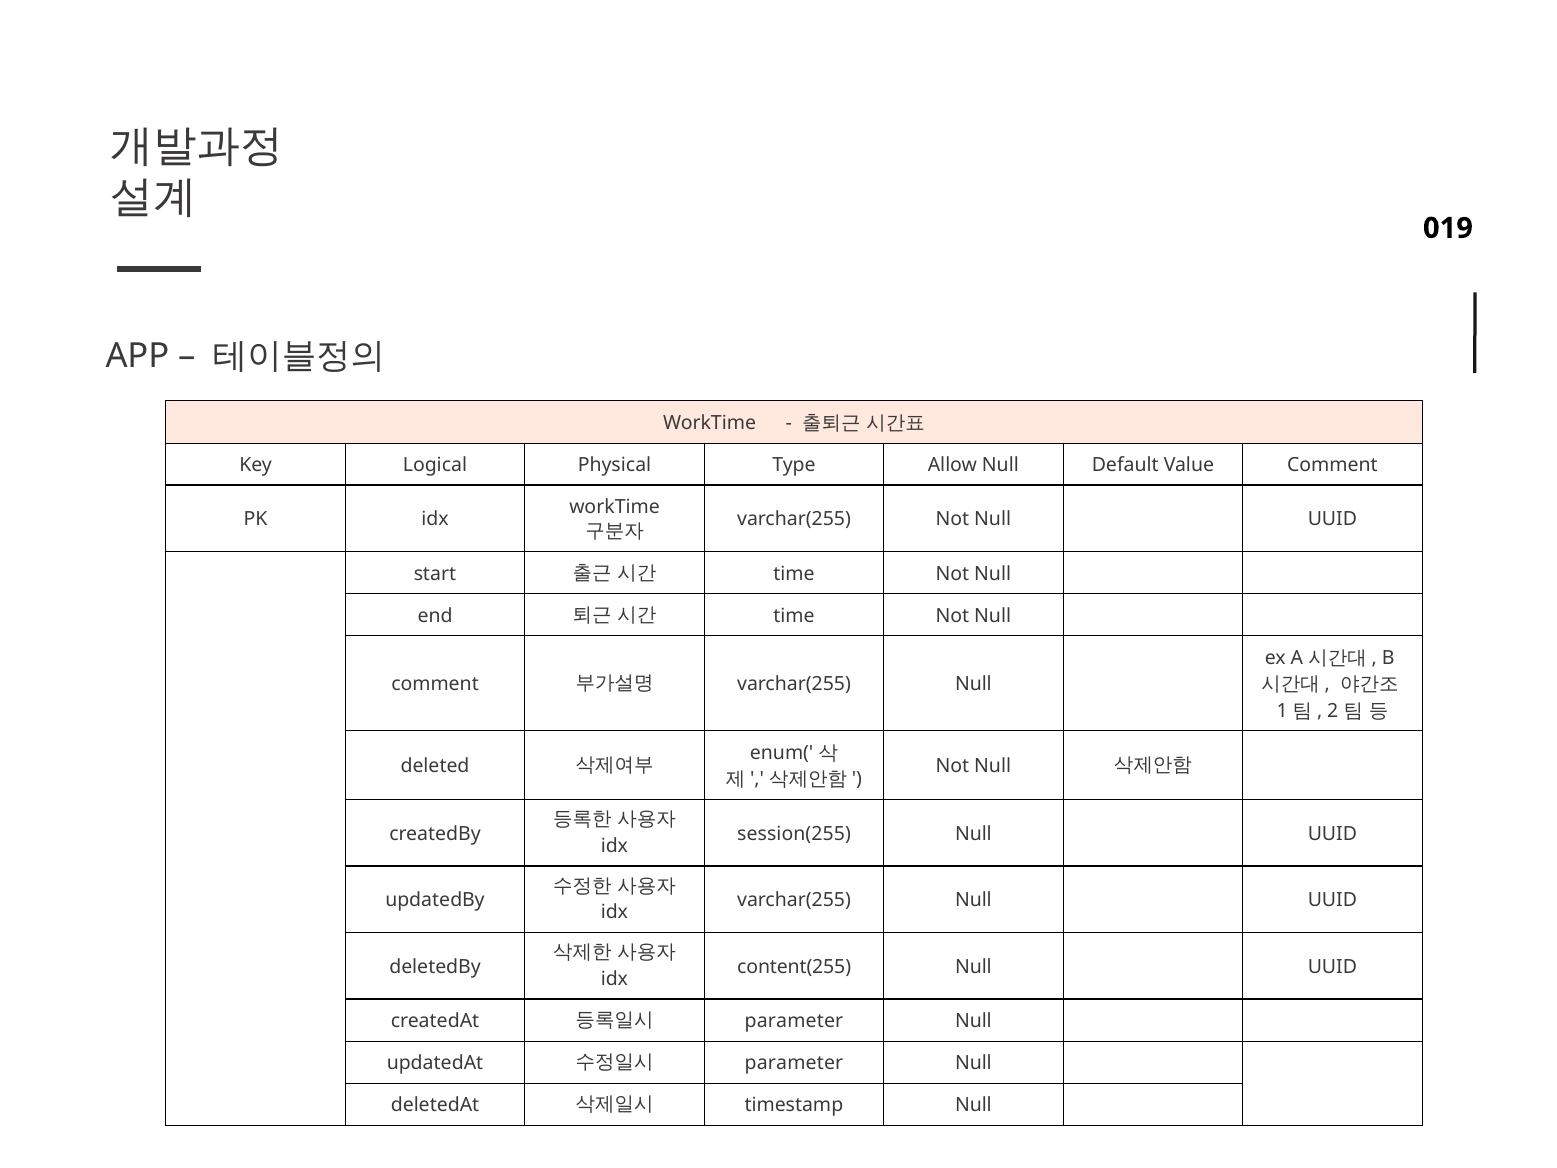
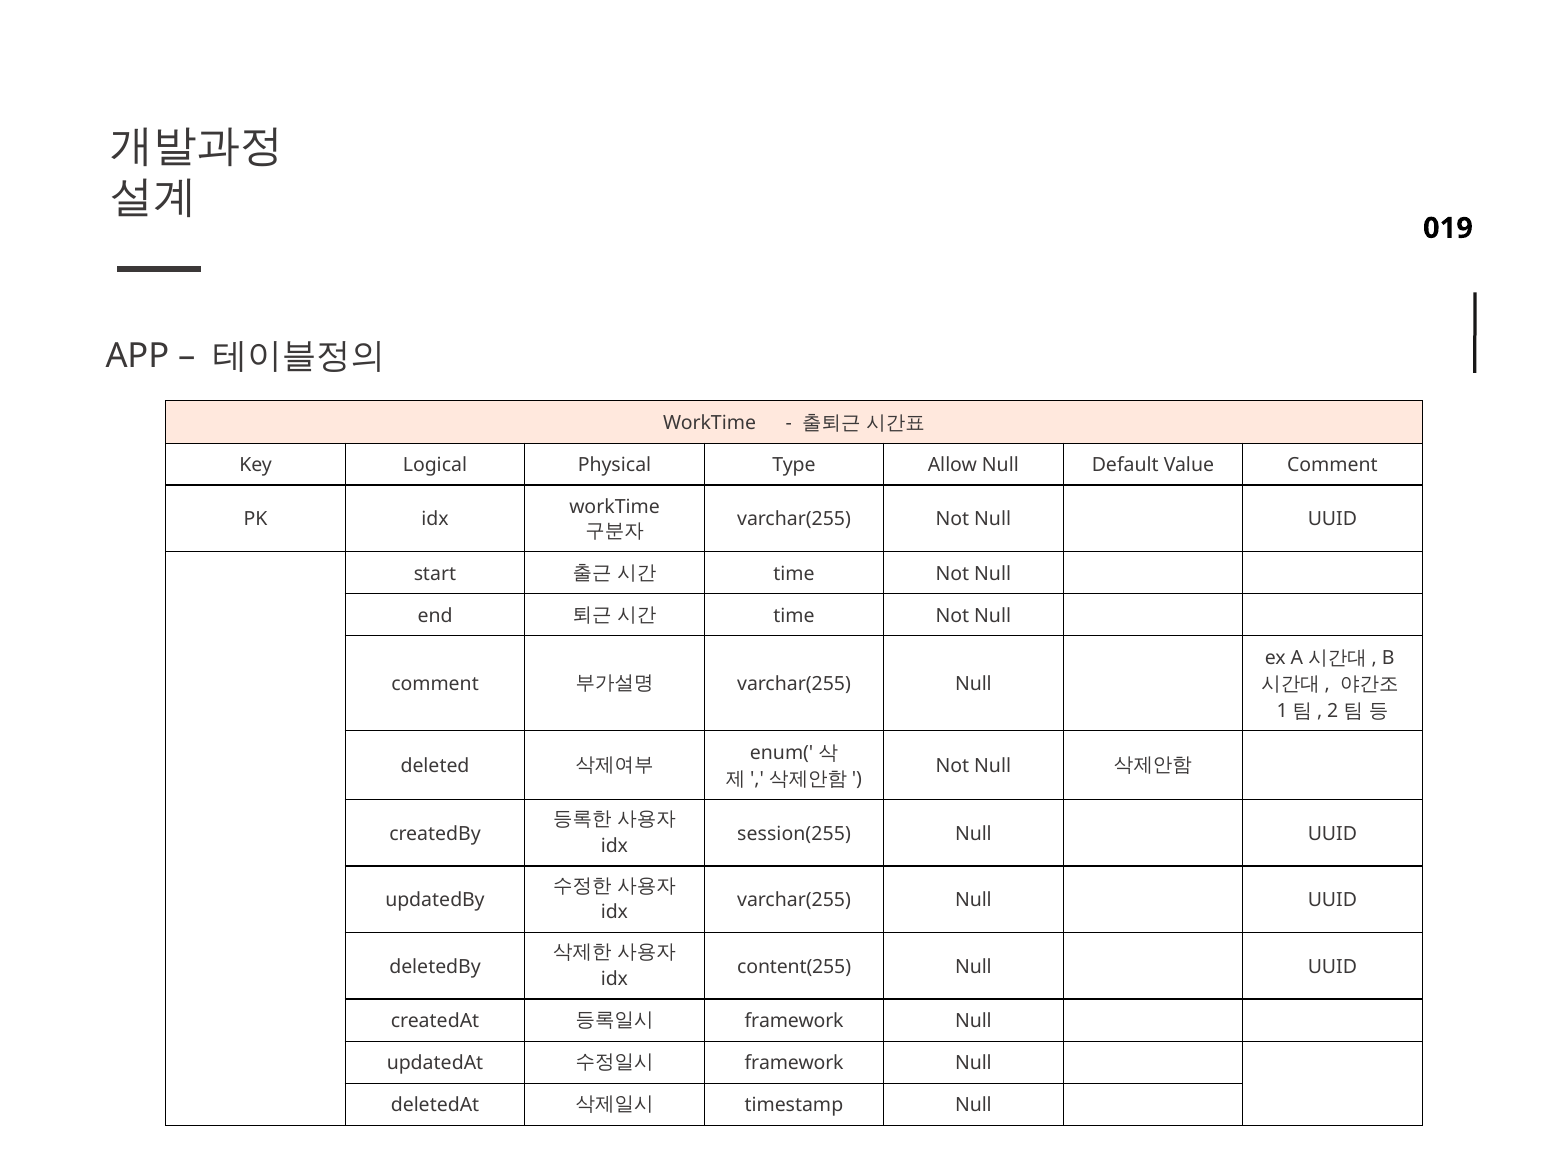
parameter: parameter -> framework (794, 1021)
parameter: parameter -> framework (794, 1063)
